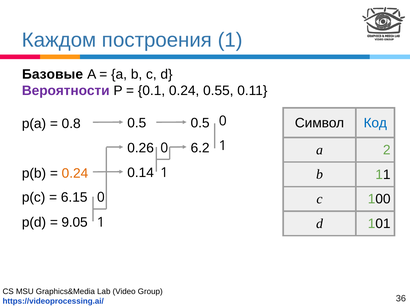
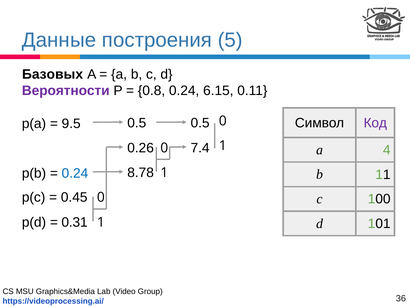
Каждом: Каждом -> Данные (59, 40)
построения 1: 1 -> 5 (230, 40)
Базовые: Базовые -> Базовых (53, 75)
0.1: 0.1 -> 0.8 (151, 91)
0.55: 0.55 -> 6.15 (218, 91)
Код colour: blue -> purple (375, 123)
0.8: 0.8 -> 9.5 (71, 124)
6.2: 6.2 -> 7.4 (200, 148)
2: 2 -> 4 (387, 150)
0.14: 0.14 -> 8.78 (141, 173)
0.24 colour: orange -> blue (75, 173)
6.15: 6.15 -> 0.45 (74, 198)
9.05: 9.05 -> 0.31 (75, 223)
